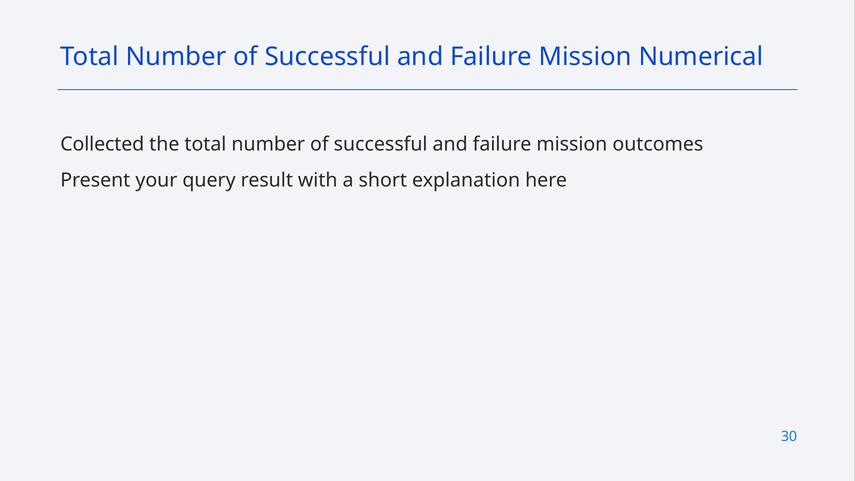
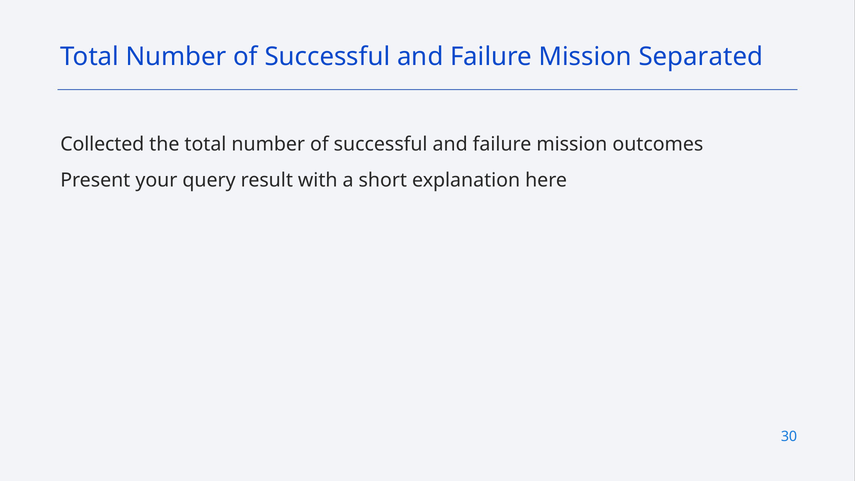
Numerical: Numerical -> Separated (701, 57)
